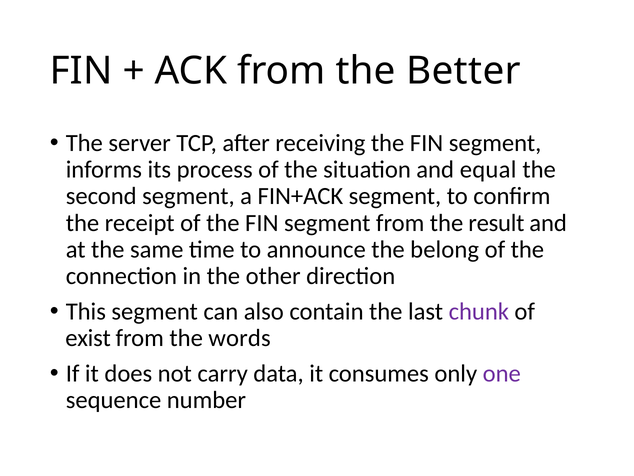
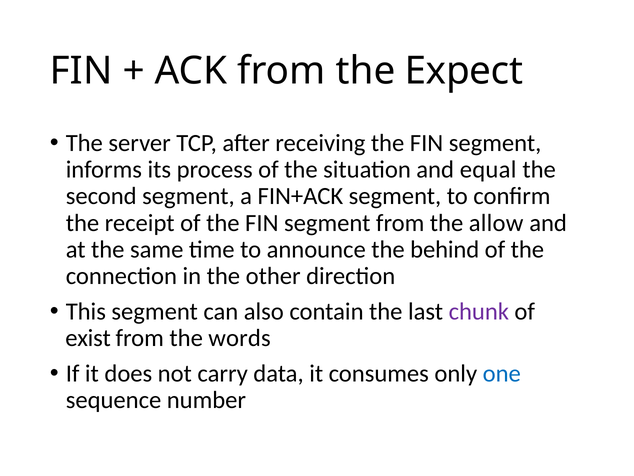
Better: Better -> Expect (464, 71)
result: result -> allow (496, 223)
belong: belong -> behind (445, 249)
one colour: purple -> blue (502, 373)
